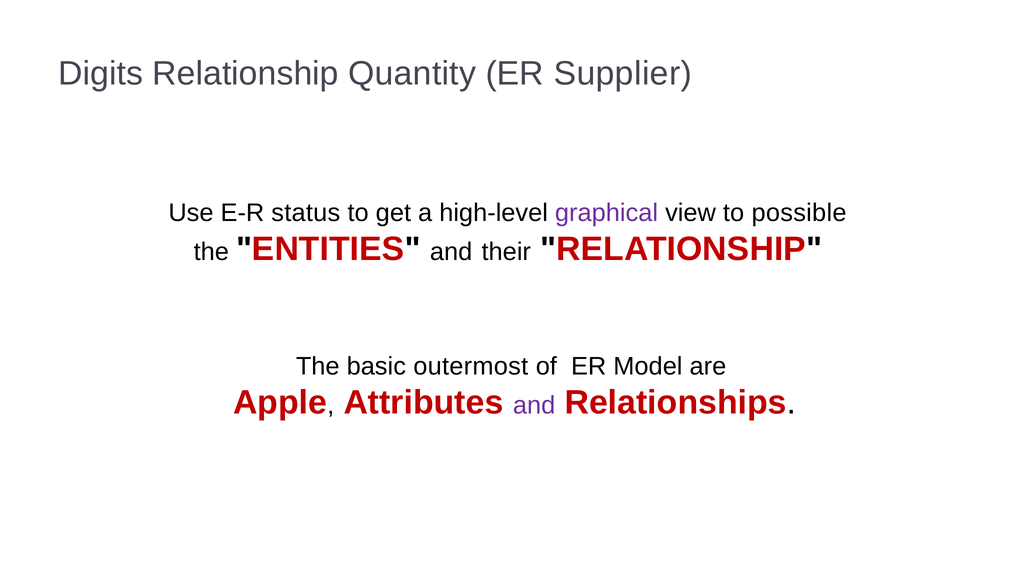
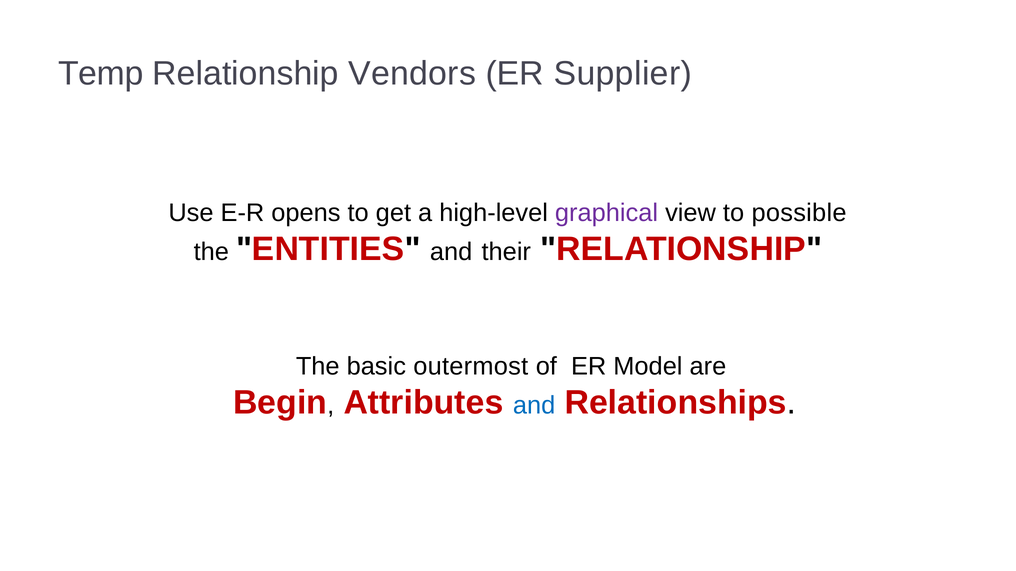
Digits: Digits -> Temp (101, 74)
Quantity: Quantity -> Vendors (412, 74)
status: status -> opens (306, 213)
Apple: Apple -> Begin (280, 403)
and colour: purple -> blue (534, 406)
